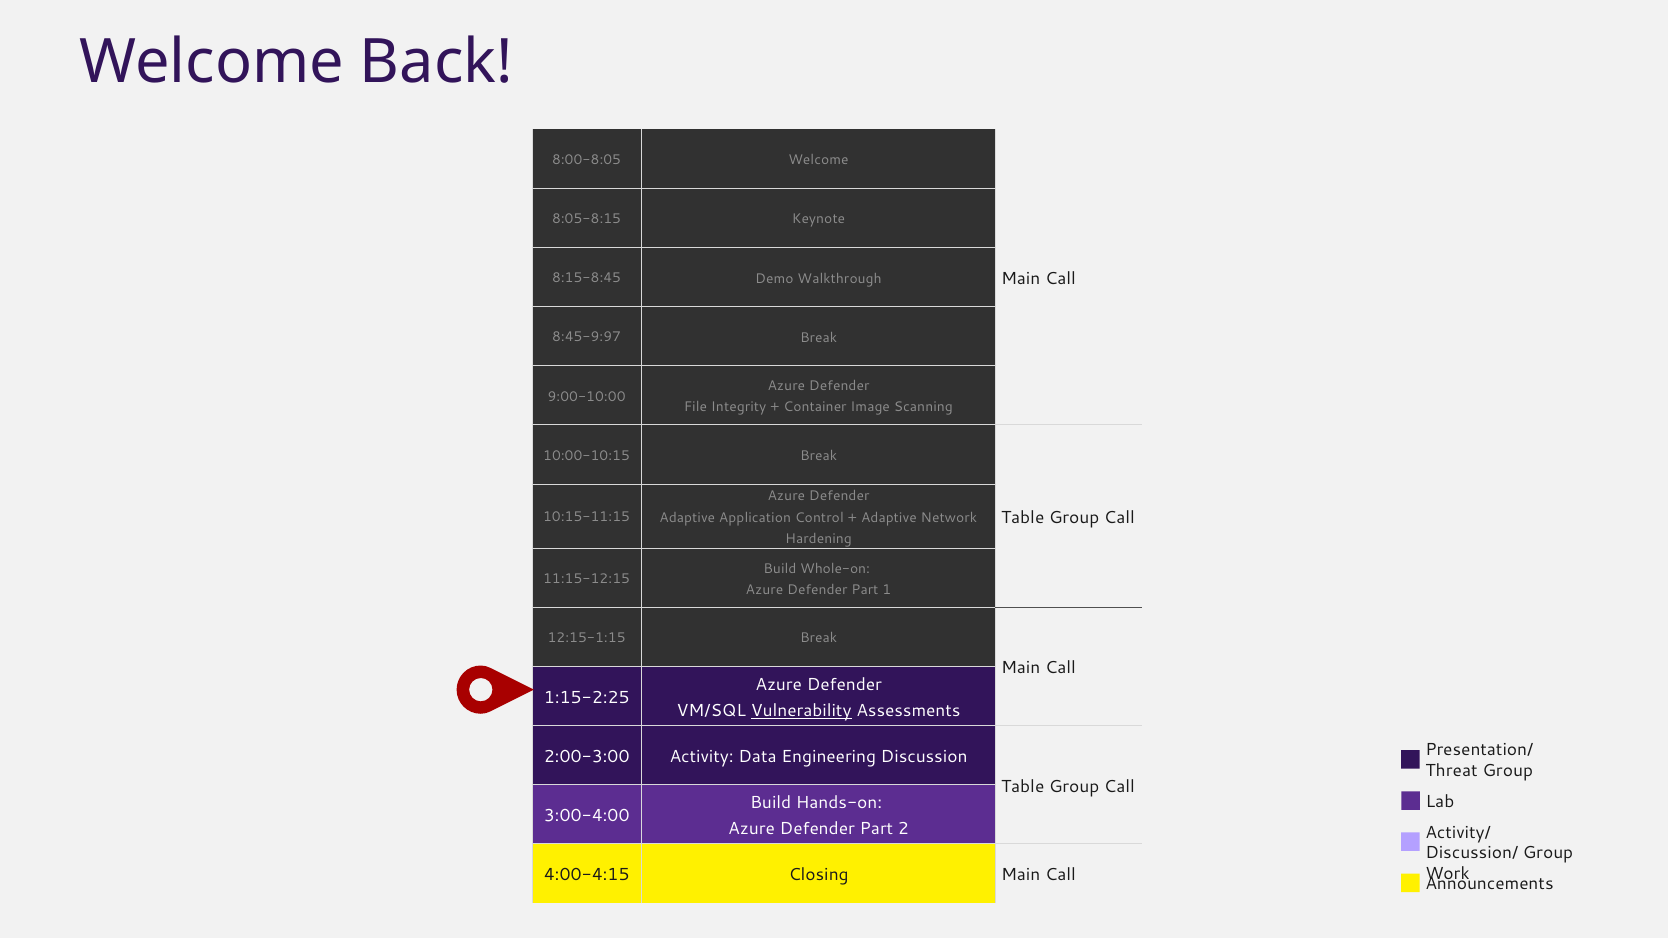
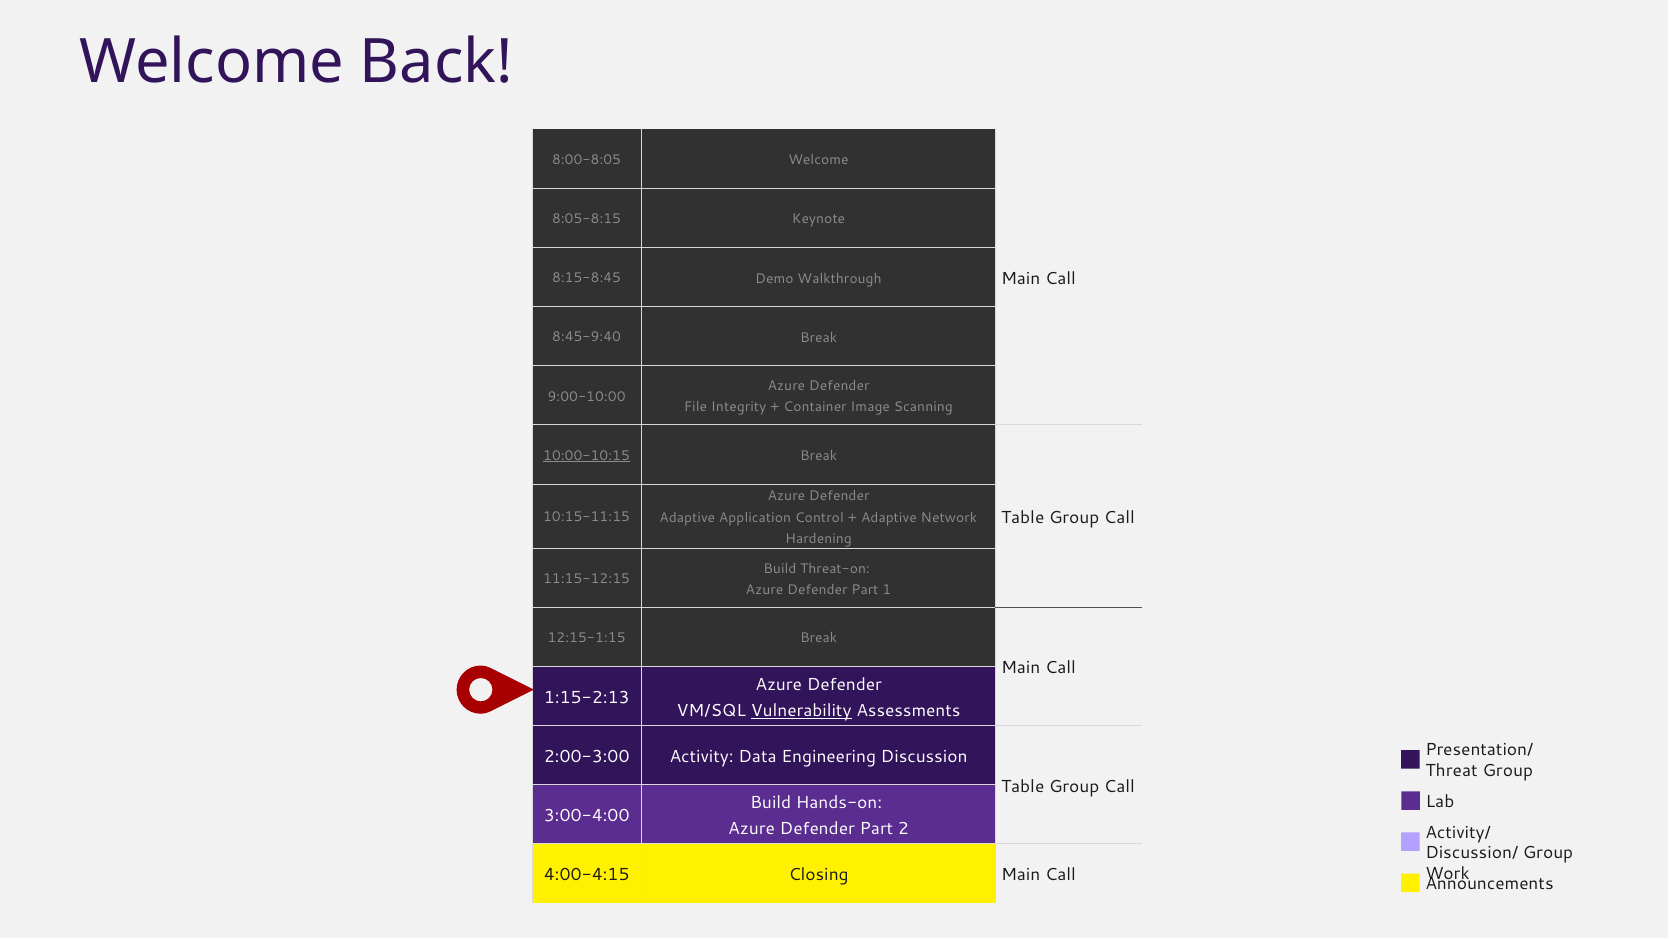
8:45-9:97: 8:45-9:97 -> 8:45-9:40 (587, 337)
10:00-10:15 underline: none -> present (587, 456)
Whole-on: Whole-on -> Threat-on (835, 569)
1:15-2:25: 1:15-2:25 -> 1:15-2:13 (587, 698)
